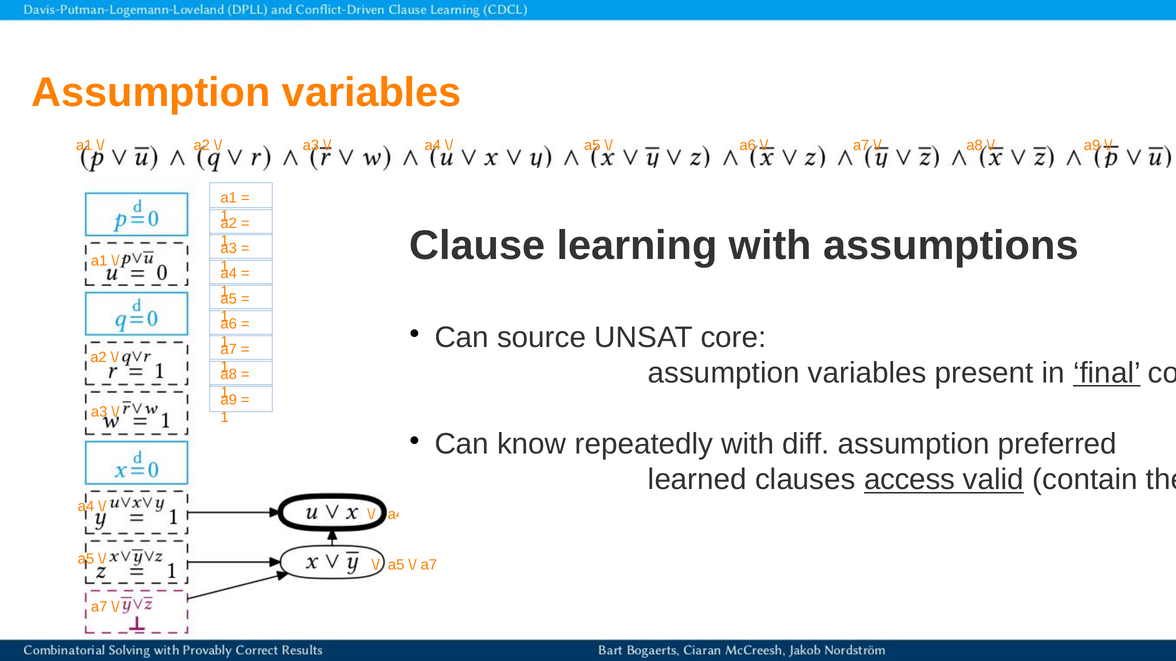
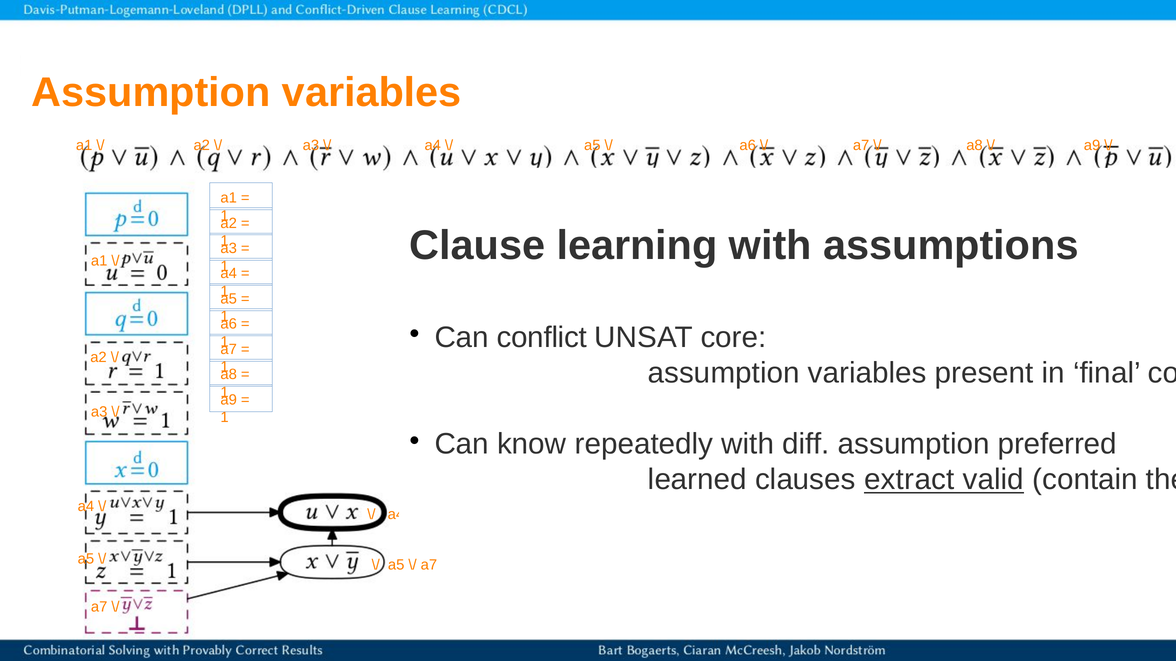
Can source: source -> conflict (542, 338)
final underline: present -> none (1107, 373)
access: access -> extract (909, 480)
